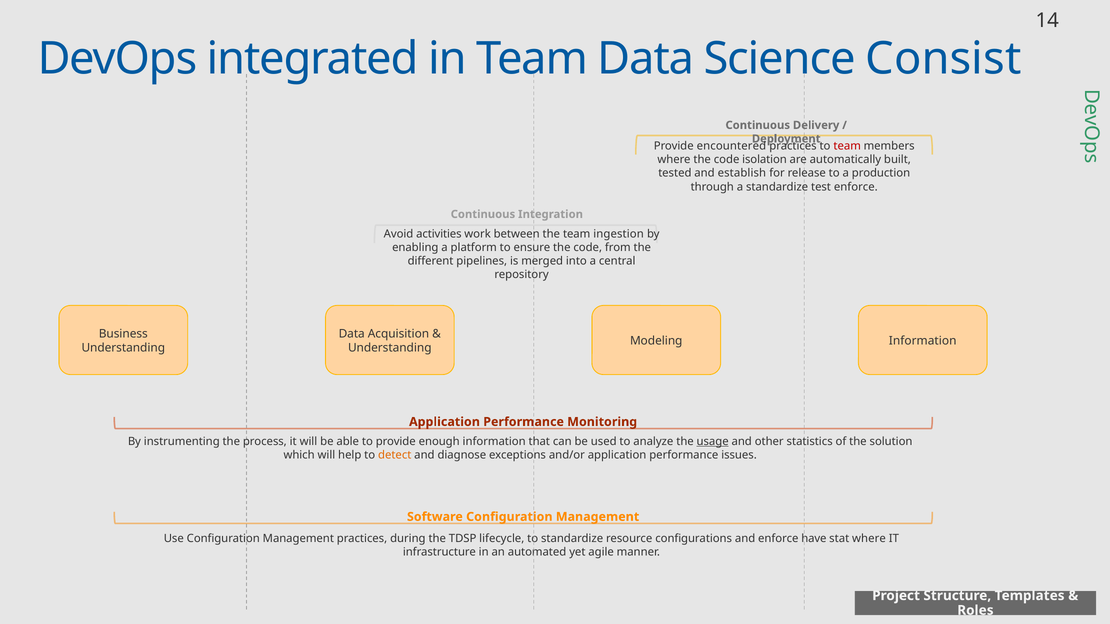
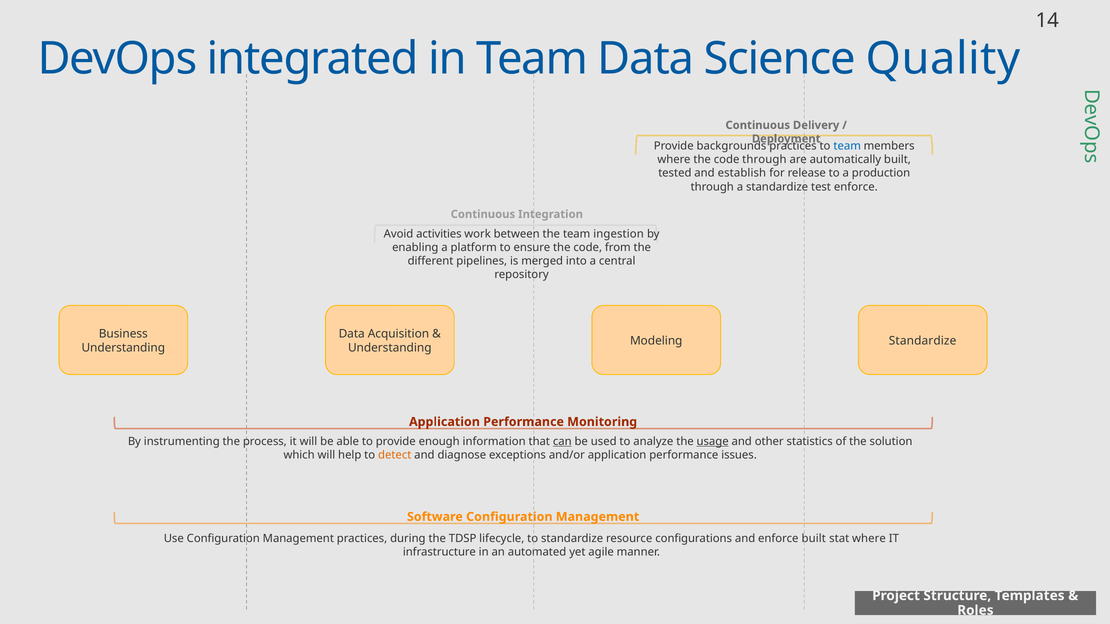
Consist: Consist -> Quality (943, 59)
encountered: encountered -> backgrounds (731, 146)
team colour: red -> blue (847, 146)
code isolation: isolation -> through (764, 160)
Modeling Information: Information -> Standardize (923, 341)
can underline: none -> present (562, 442)
enforce have: have -> built (814, 539)
